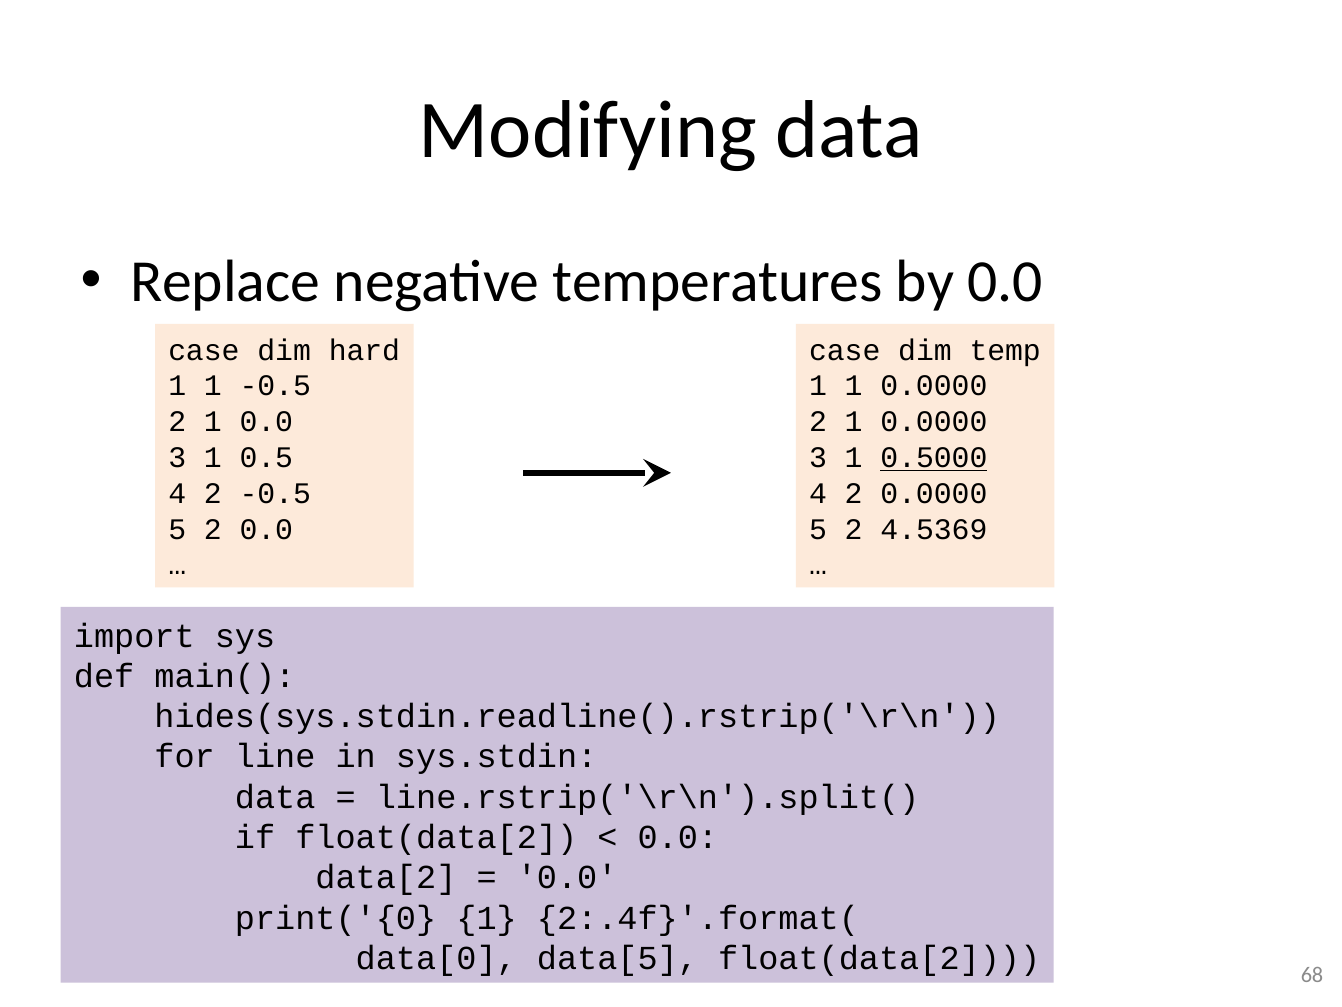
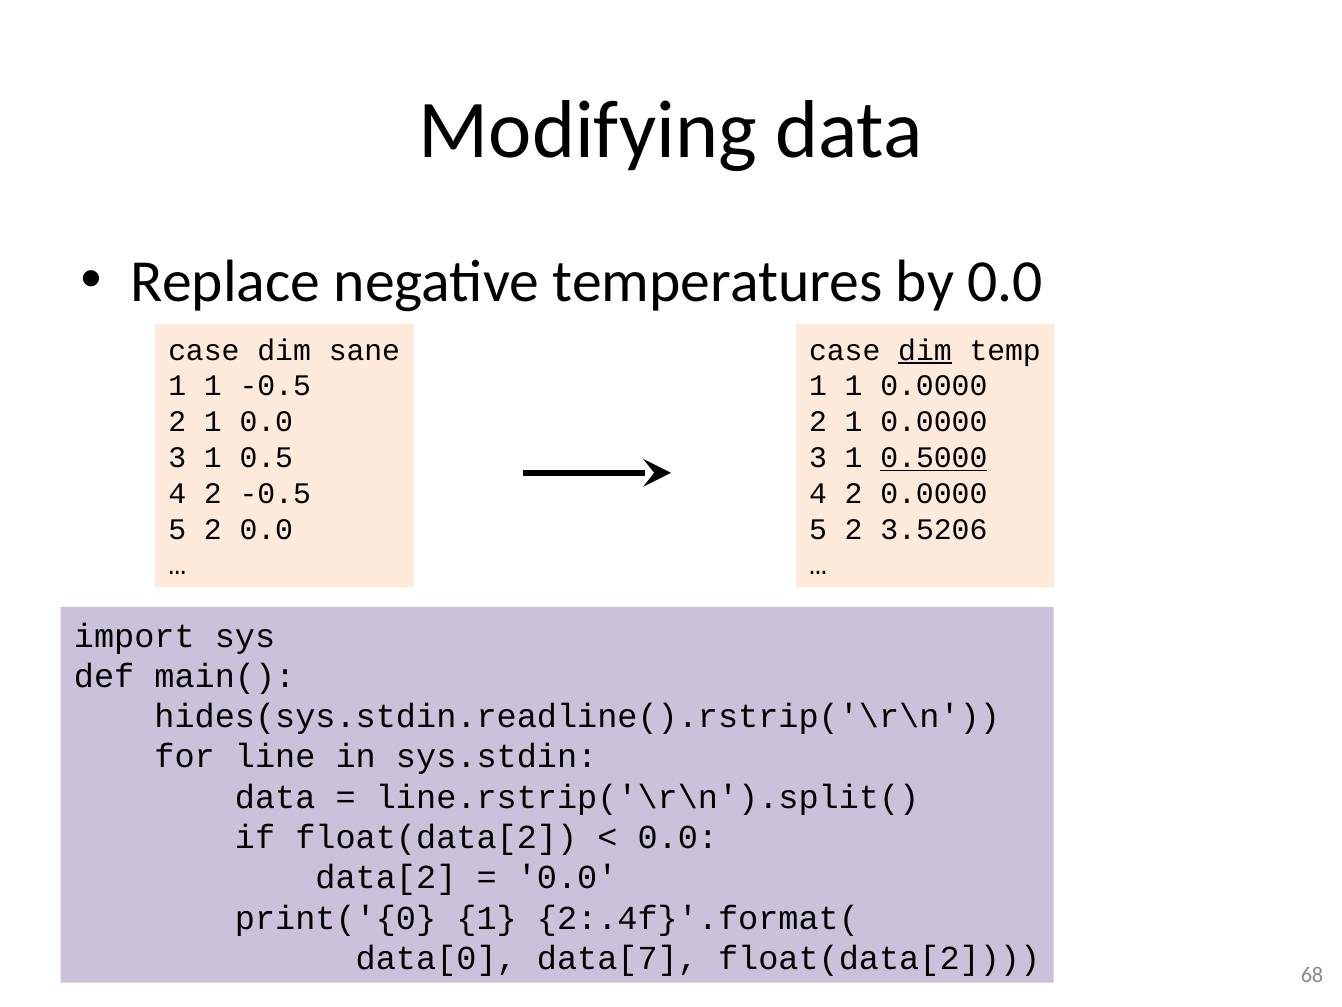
hard: hard -> sane (364, 350)
dim underline: none -> present (925, 350)
4.5369: 4.5369 -> 3.5206 (934, 529)
data[5: data[5 -> data[7 (617, 958)
